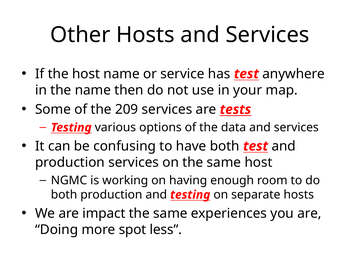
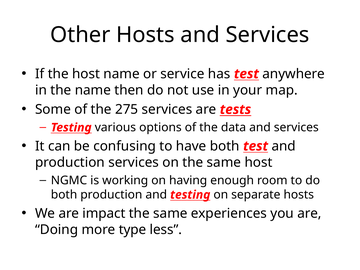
209: 209 -> 275 (127, 109)
spot: spot -> type (133, 230)
